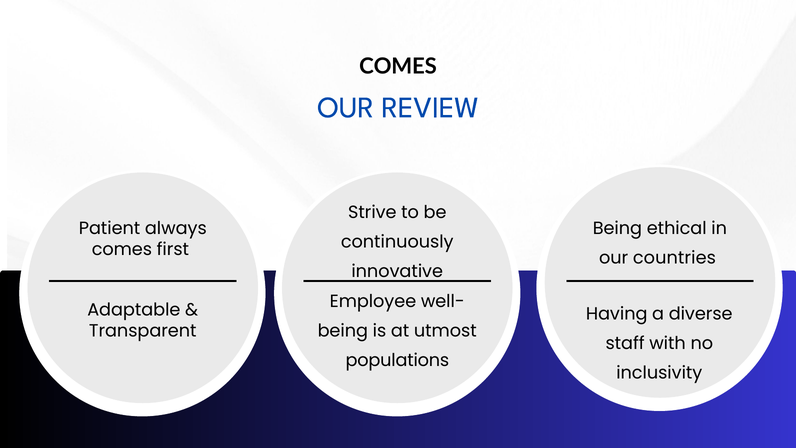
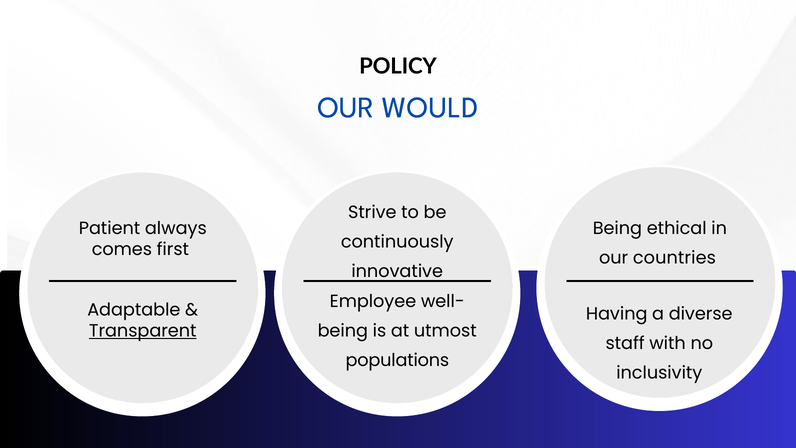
COMES: COMES -> POLICY (398, 67)
REVIEW: REVIEW -> WOULD (430, 107)
Transparent underline: none -> present (143, 331)
